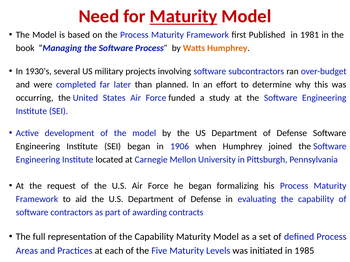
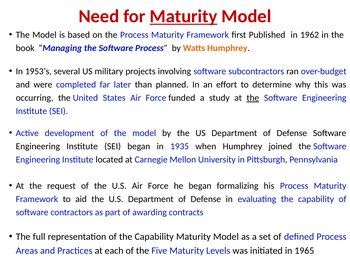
1981: 1981 -> 1962 (310, 35)
1930’s: 1930’s -> 1953’s (38, 72)
the underline: none -> present (253, 98)
1906: 1906 -> 1935 (180, 147)
1985: 1985 -> 1965 (304, 251)
